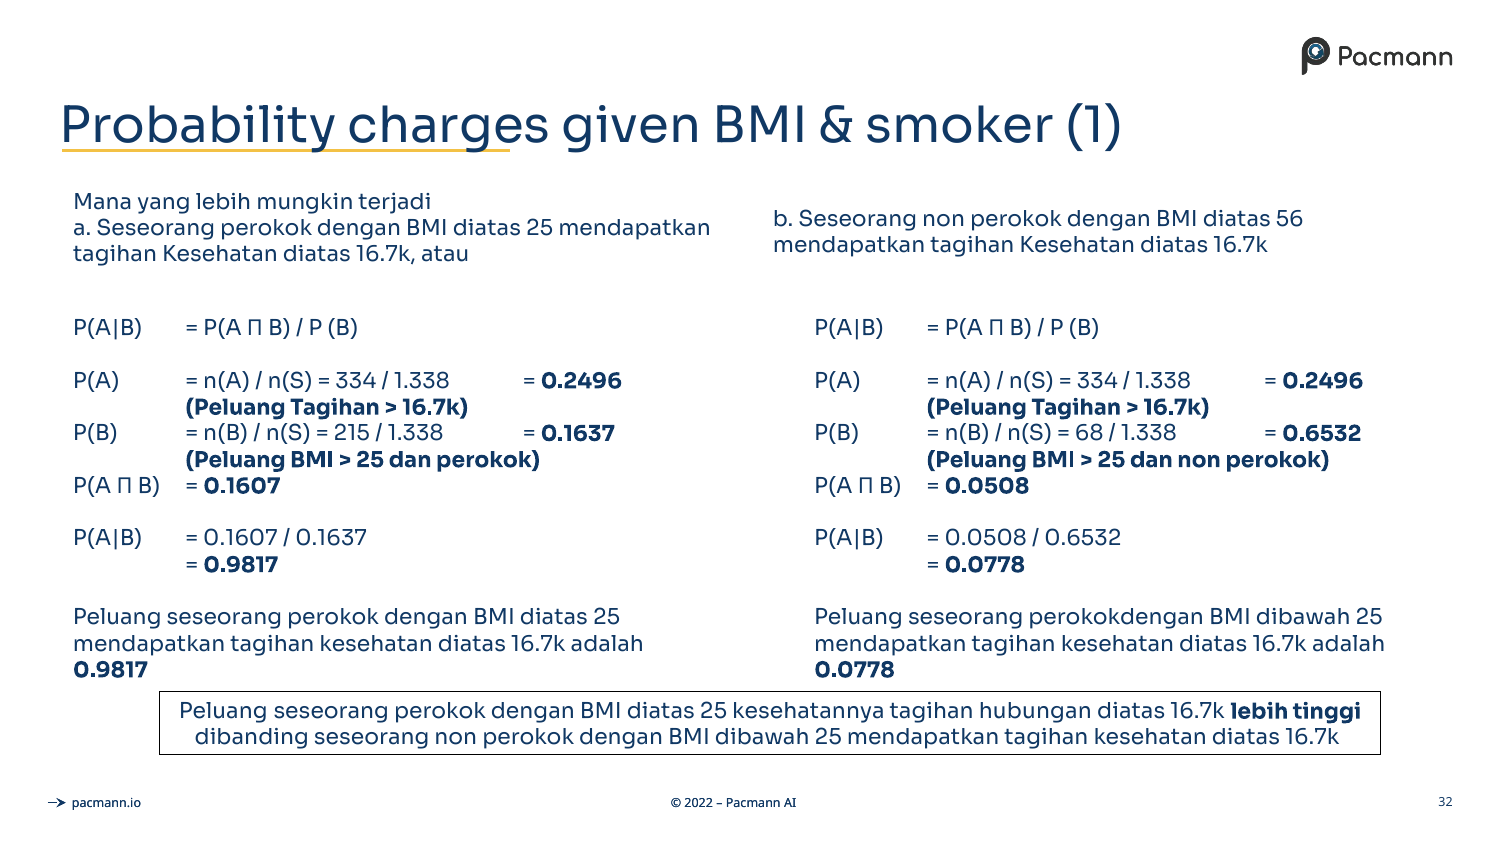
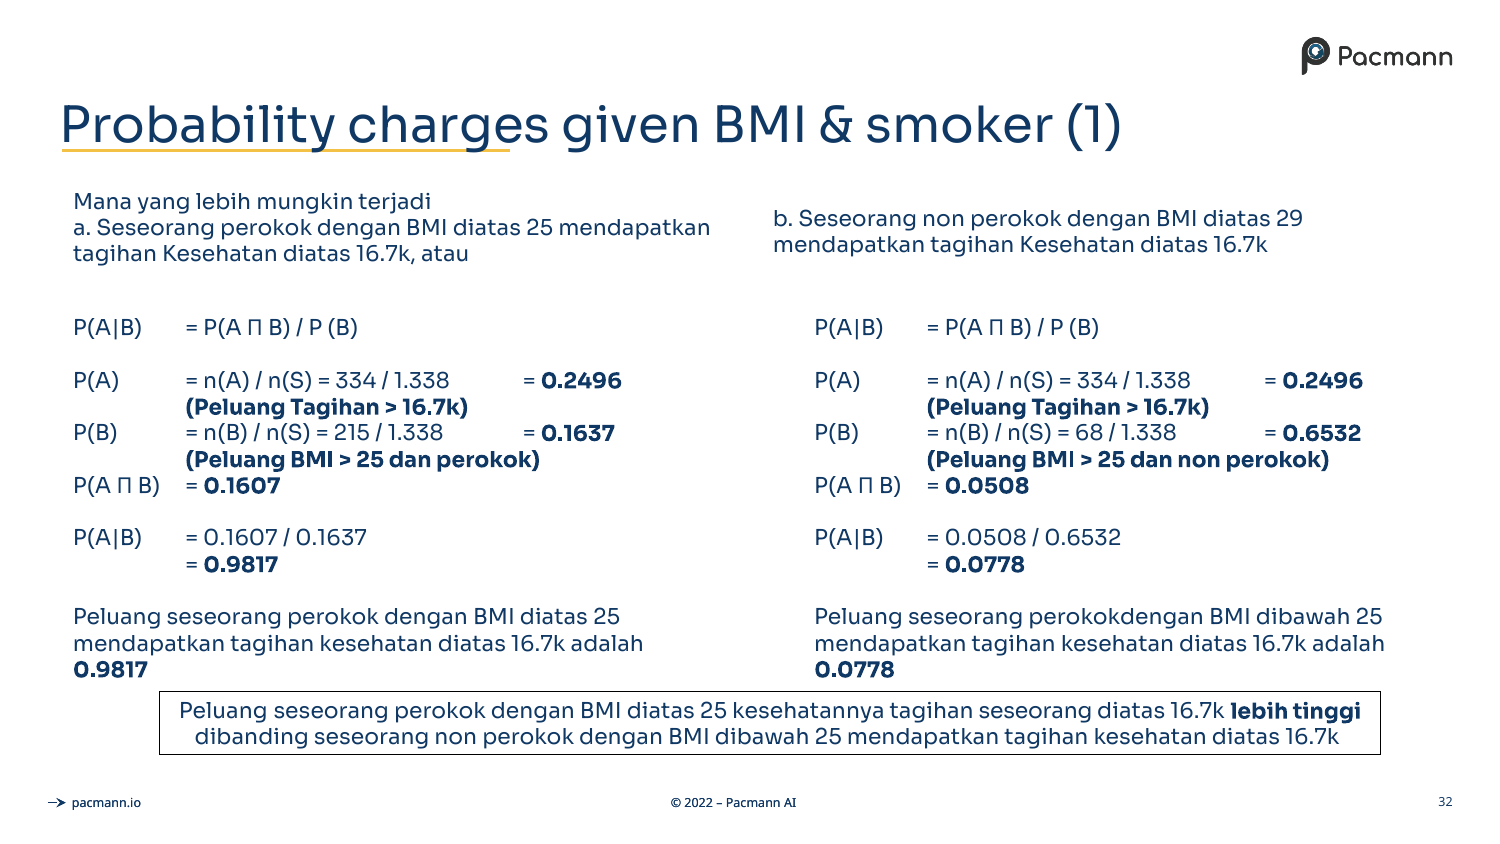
56: 56 -> 29 (1290, 219)
tagihan hubungan: hubungan -> seseorang (1036, 711)
